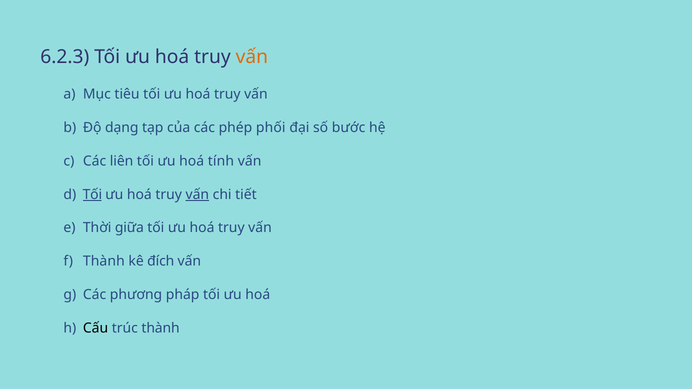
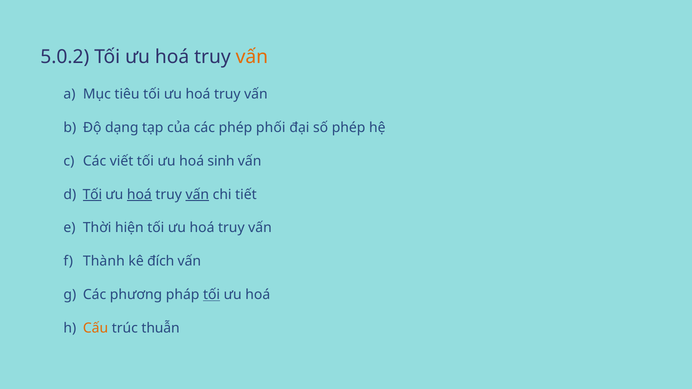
6.2.3: 6.2.3 -> 5.0.2 (65, 57)
số bước: bước -> phép (349, 128)
liên: liên -> viết (122, 161)
tính: tính -> sinh (221, 161)
hoá underline: none -> present (139, 195)
giữa: giữa -> hiện (129, 228)
tối underline: none -> present (212, 295)
Cấu colour: black -> orange (96, 328)
trúc thành: thành -> thuẫn (161, 328)
